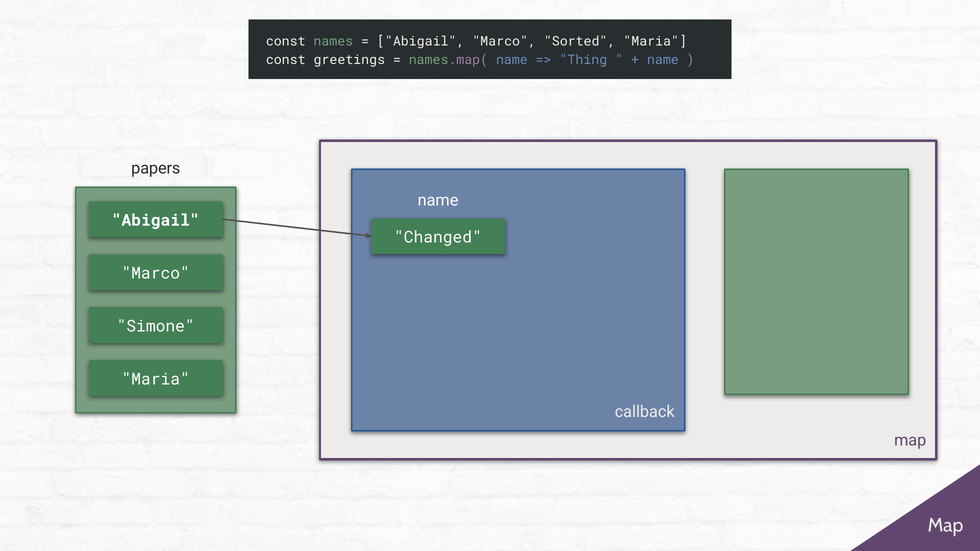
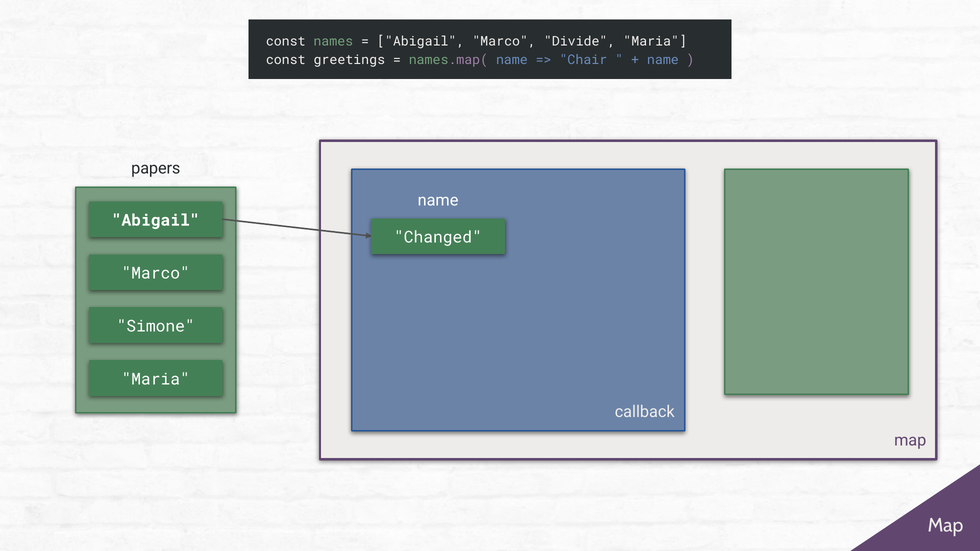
Sorted: Sorted -> Divide (580, 41)
Thing: Thing -> Chair (583, 60)
